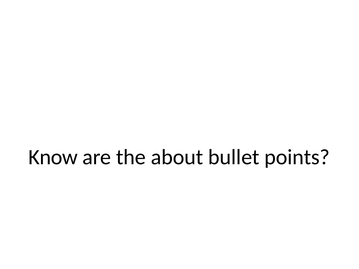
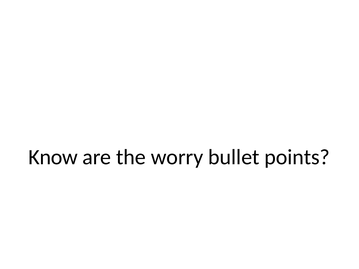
about: about -> worry (177, 157)
